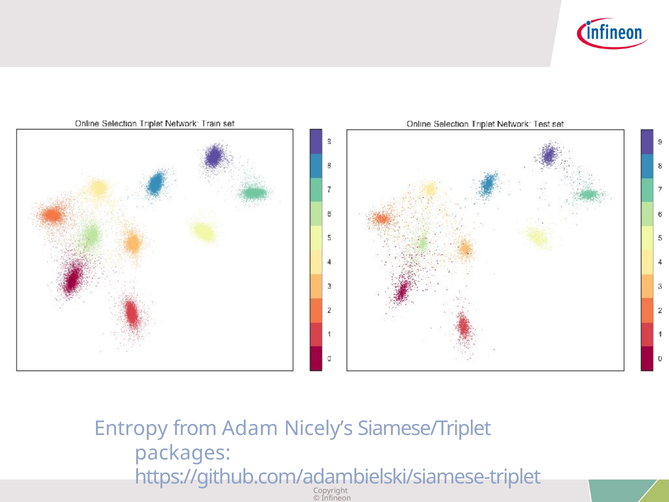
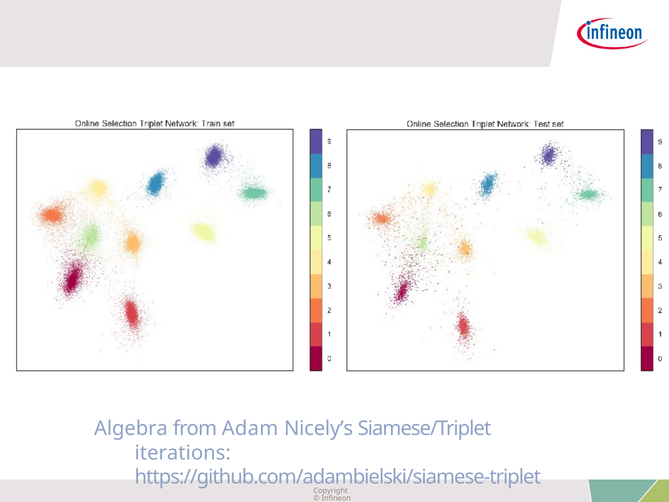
Entropy: Entropy -> Algebra (131, 429)
packages: packages -> iterations (183, 453)
